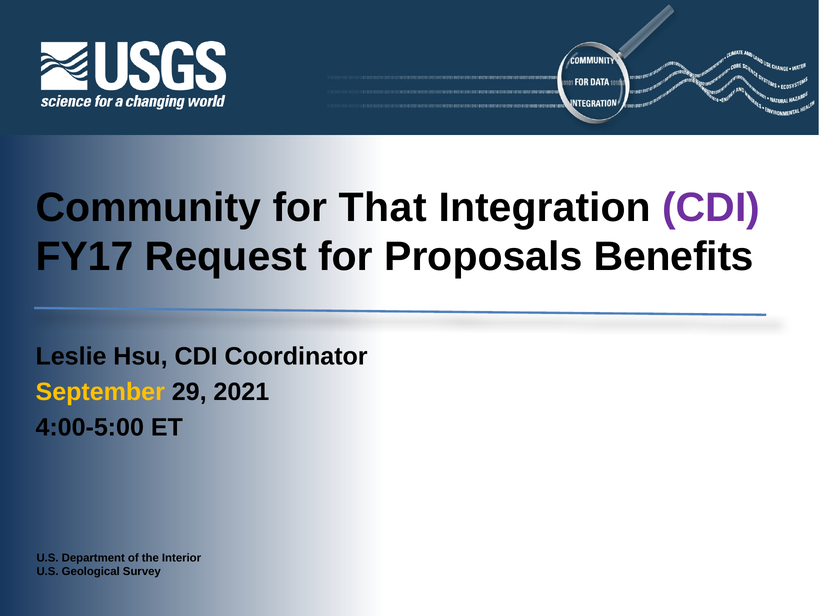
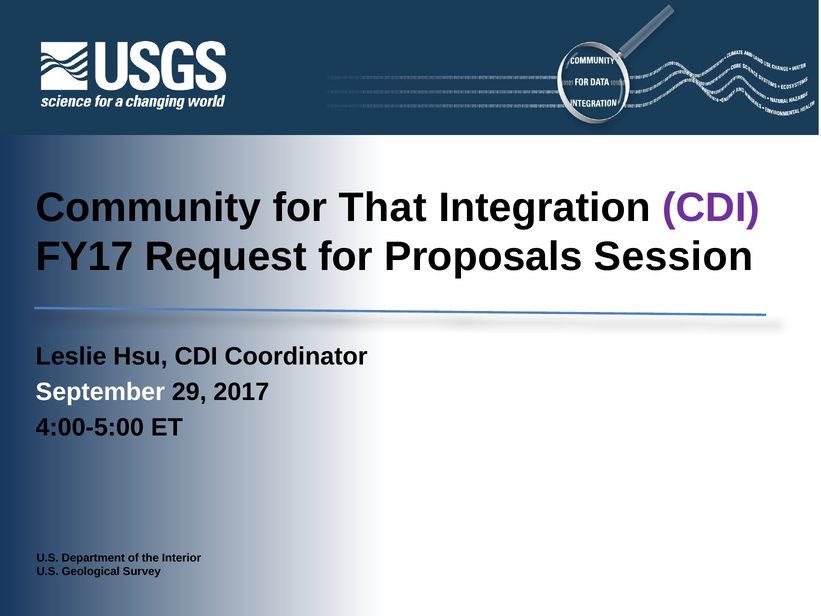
Benefits: Benefits -> Session (673, 257)
September colour: yellow -> white (100, 392)
2021: 2021 -> 2017 (241, 392)
